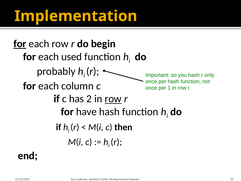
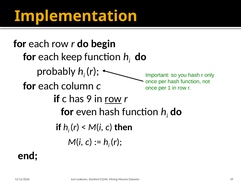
for underline: present -> none (20, 44)
used: used -> keep (72, 57)
2: 2 -> 9 (89, 99)
have: have -> even (86, 112)
